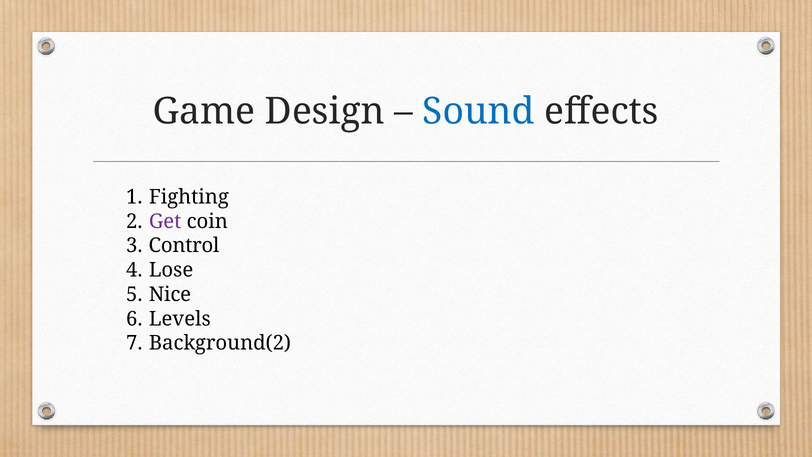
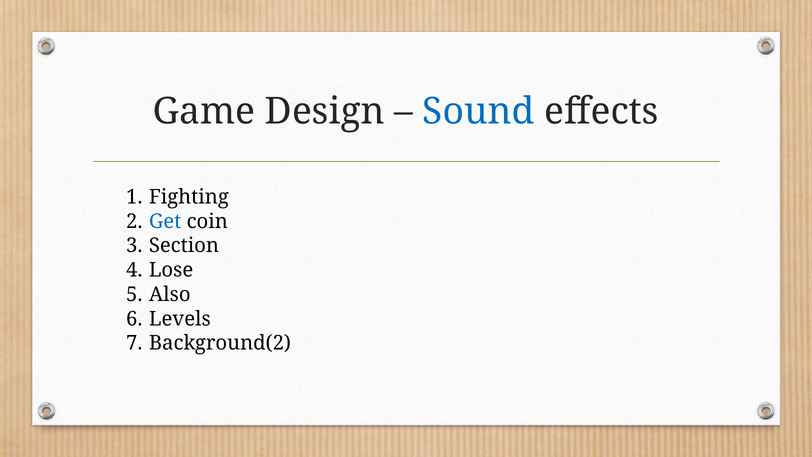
Get colour: purple -> blue (165, 221)
Control: Control -> Section (184, 246)
Nice: Nice -> Also (170, 294)
